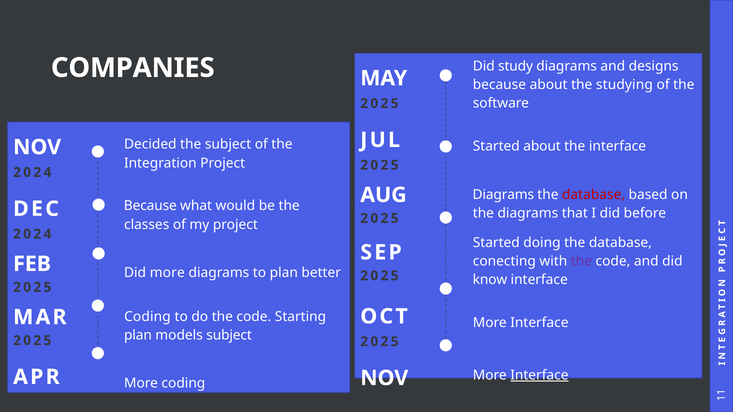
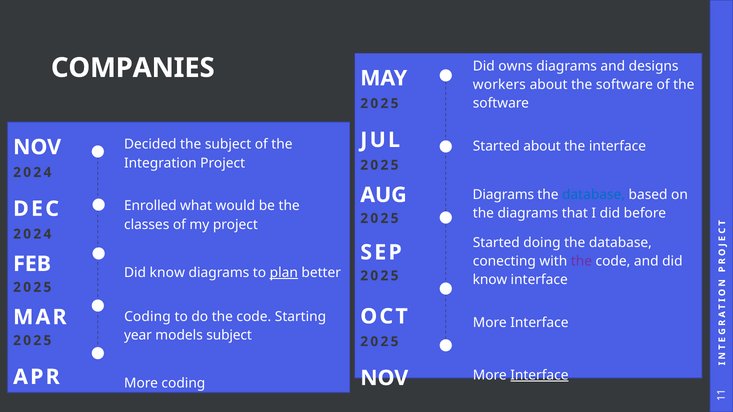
study: study -> owns (515, 66)
because: because -> workers (499, 85)
about the studying: studying -> software (624, 85)
database colour: red -> blue (594, 195)
Because: Because -> Enrolled (150, 206)
more: more -> know (167, 273)
plan underline: none -> present (284, 273)
plan: plan -> year (138, 336)
